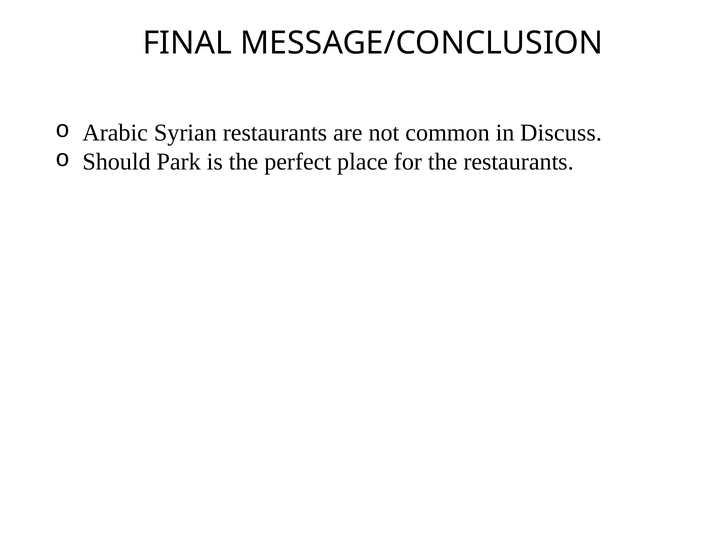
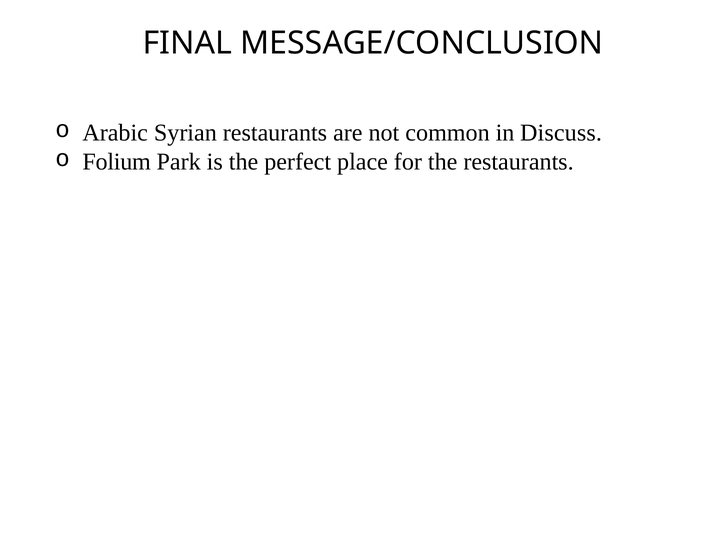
Should: Should -> Folium (117, 162)
